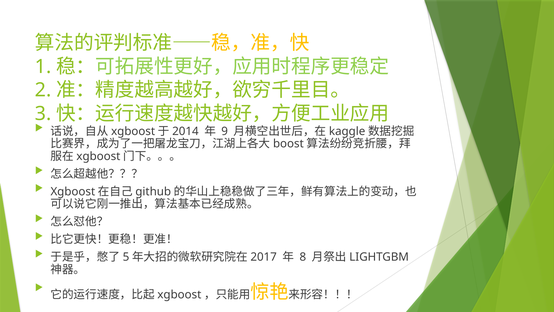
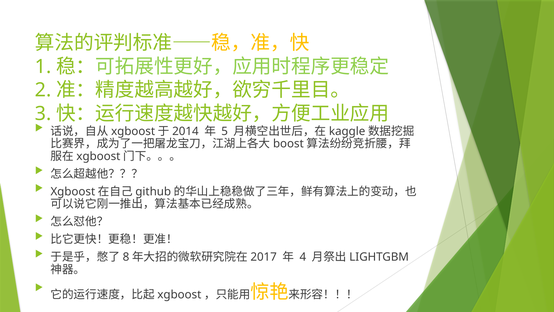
9: 9 -> 5 (225, 131)
5: 5 -> 8 (126, 257)
8: 8 -> 4 (303, 257)
